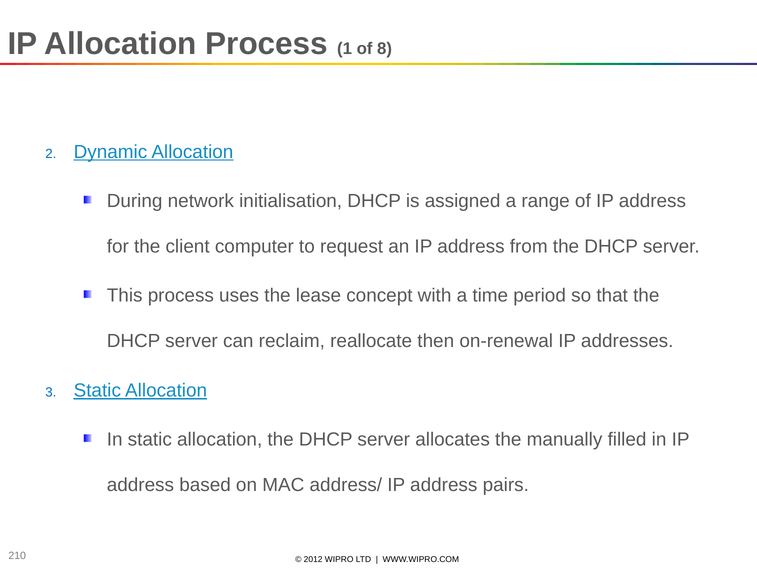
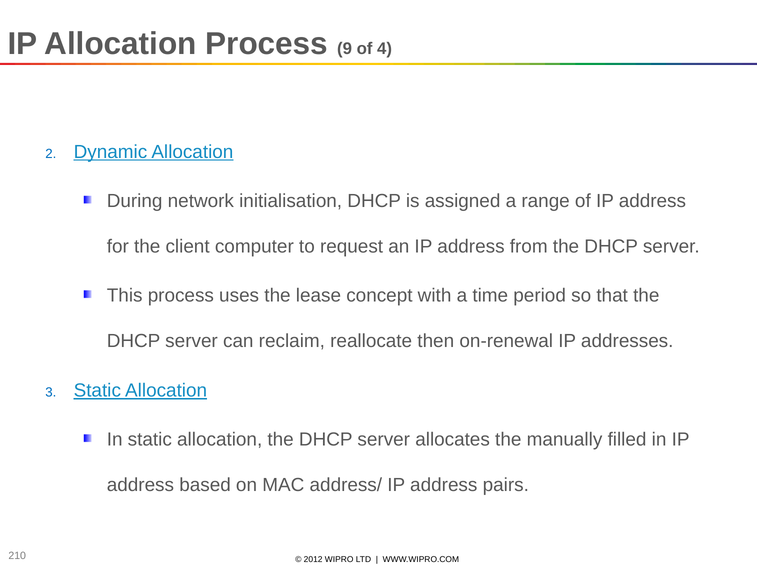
1: 1 -> 9 (345, 49)
8: 8 -> 4 (385, 49)
